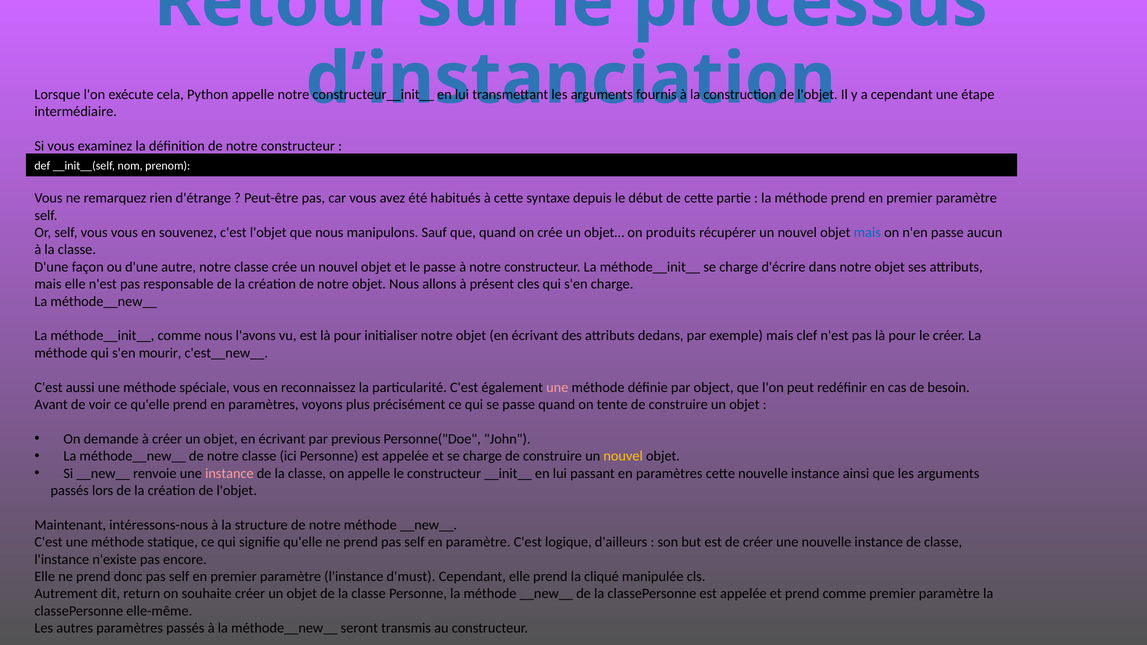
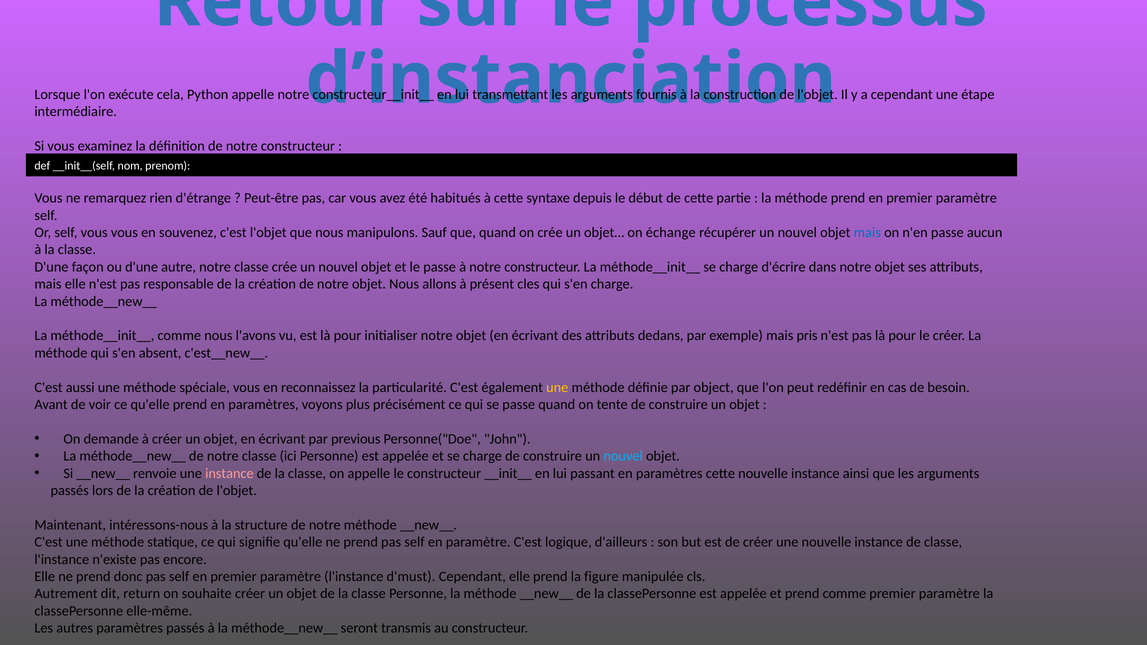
produits: produits -> échange (671, 233)
clef: clef -> pris (807, 336)
mourir: mourir -> absent (160, 353)
une colour: pink -> yellow (557, 387)
nouvel colour: yellow -> light blue (623, 456)
cliqué: cliqué -> figure (601, 577)
